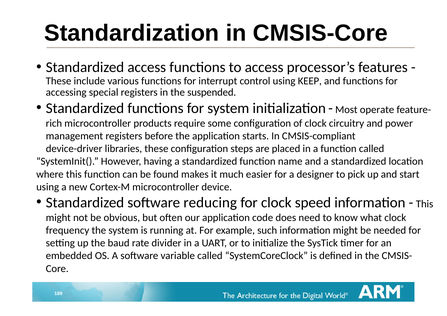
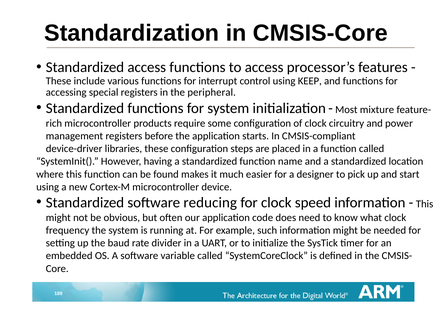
suspended: suspended -> peripheral (212, 92)
operate: operate -> mixture (377, 110)
